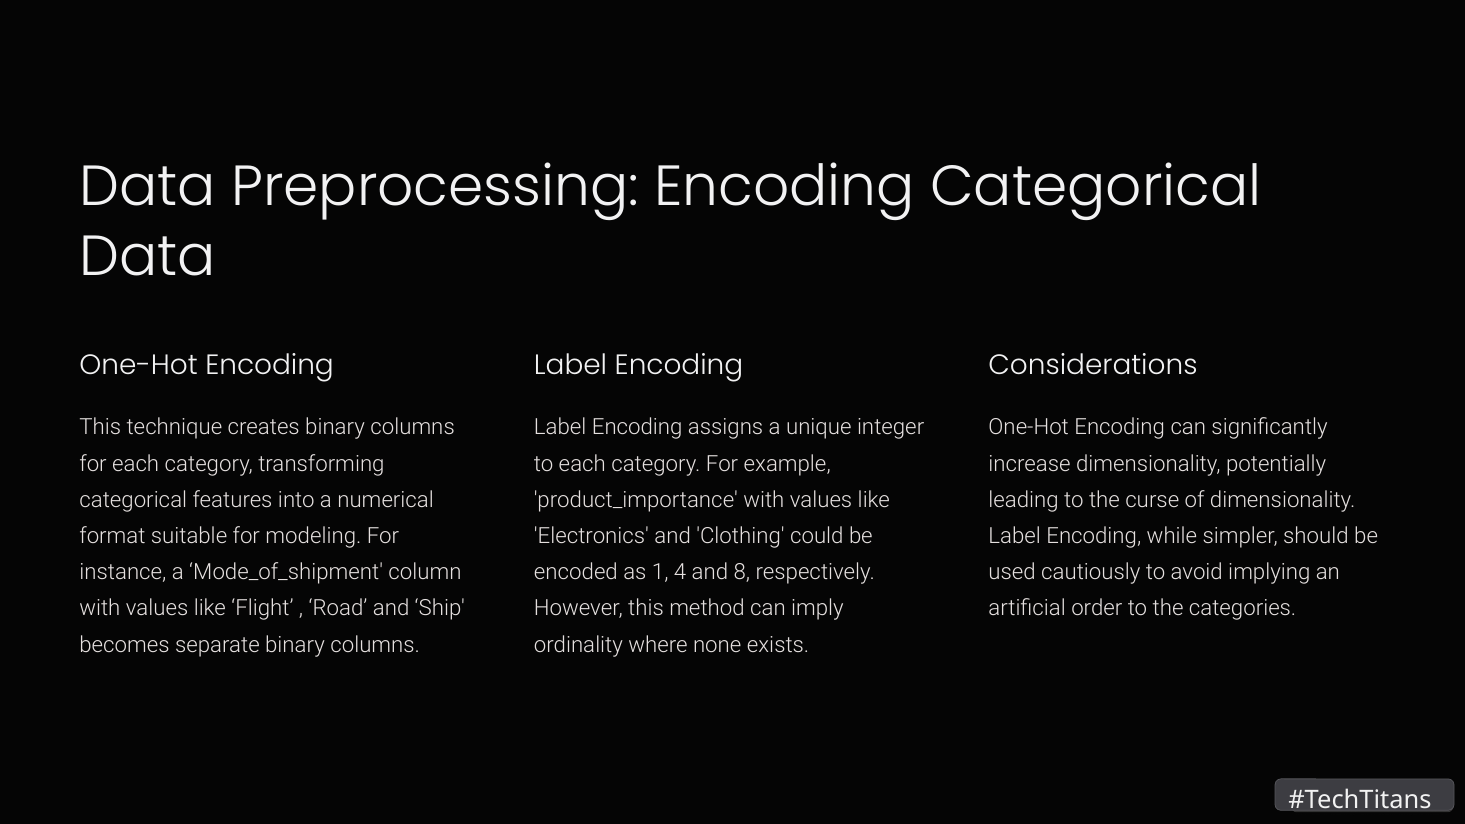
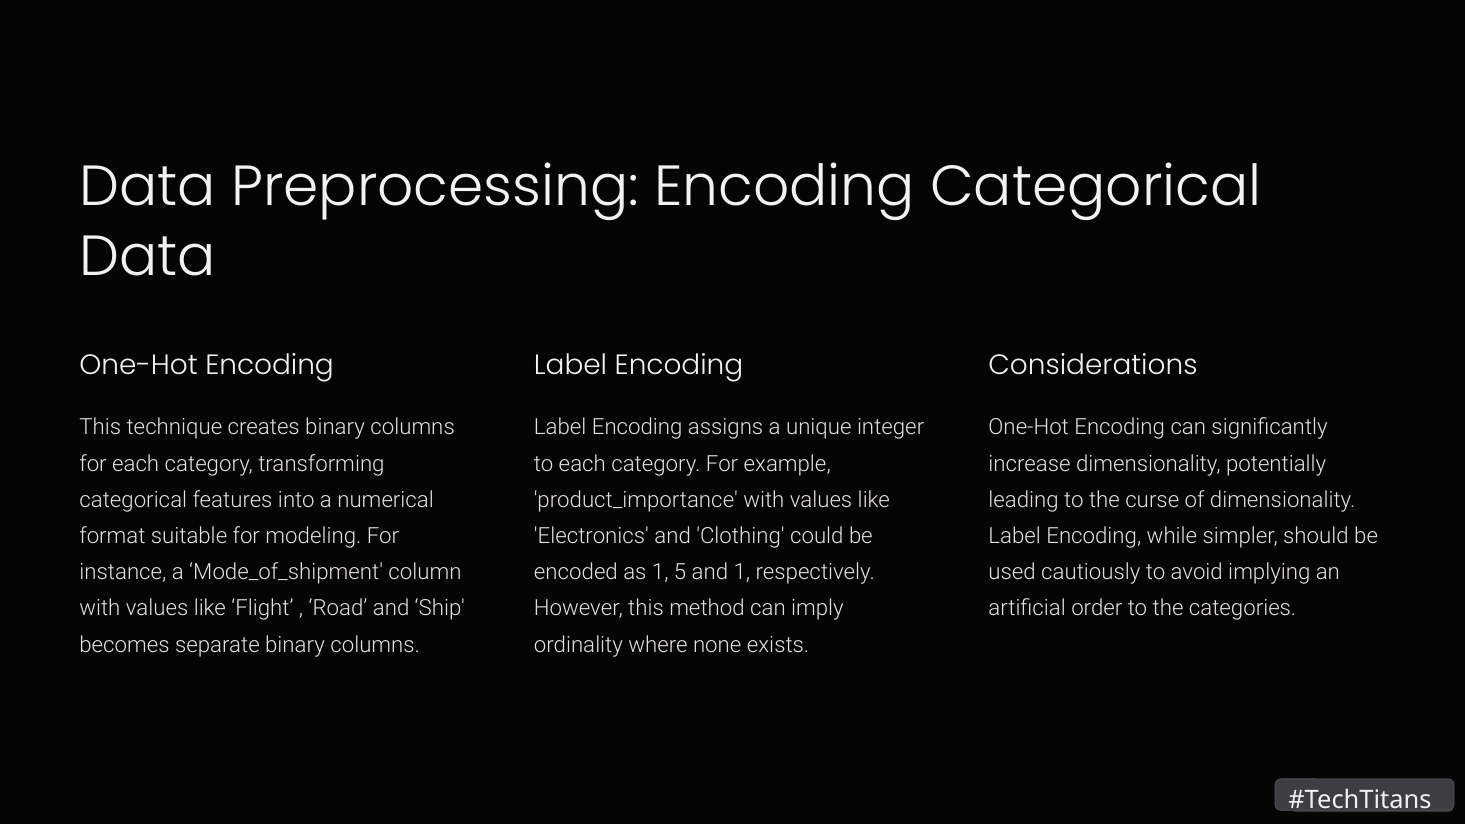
4: 4 -> 5 (680, 572)
and 8: 8 -> 1 (742, 572)
